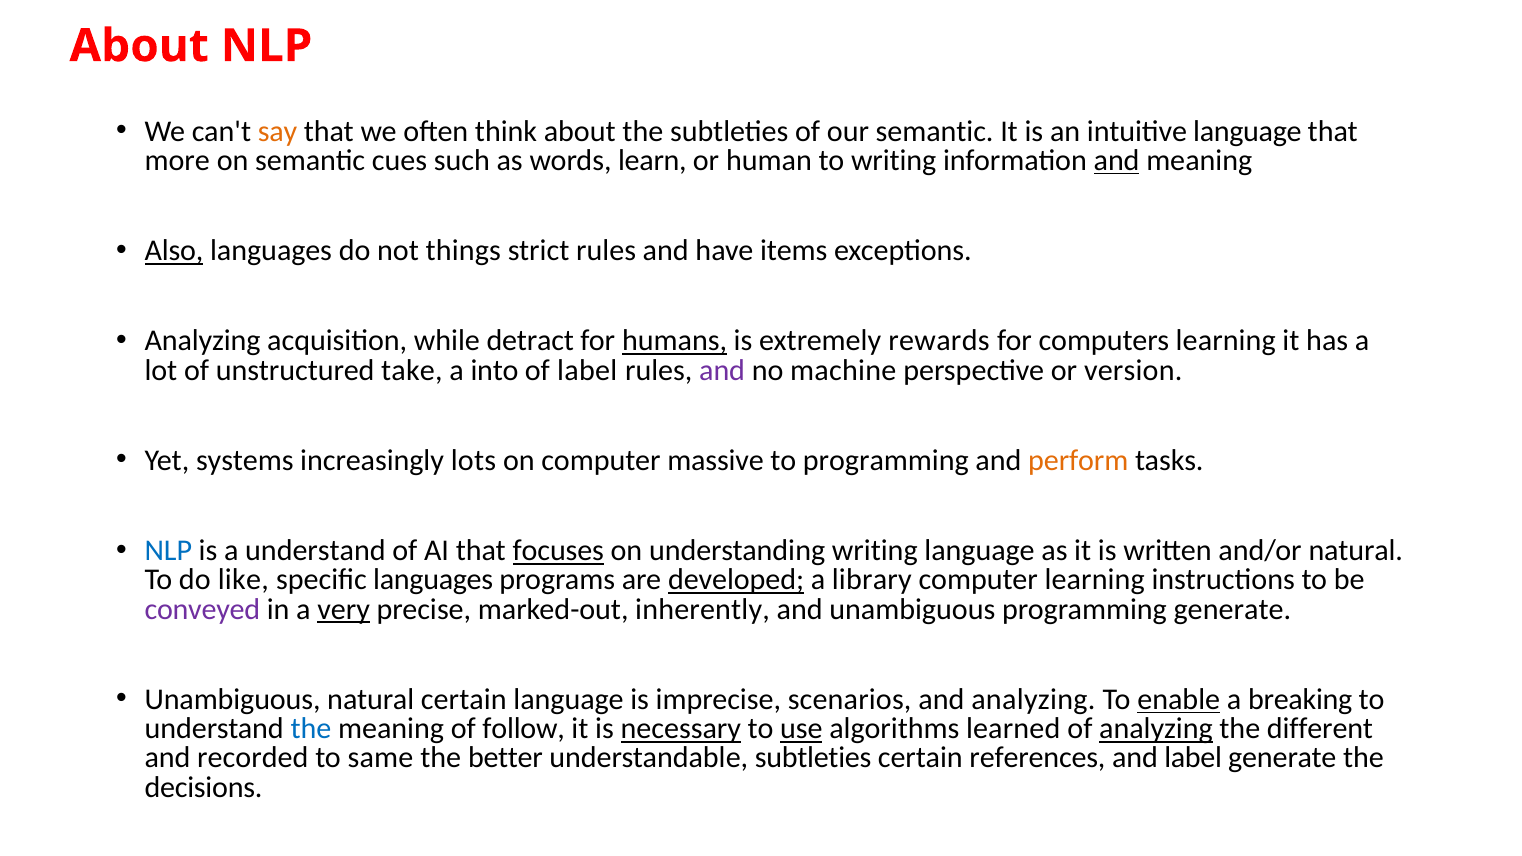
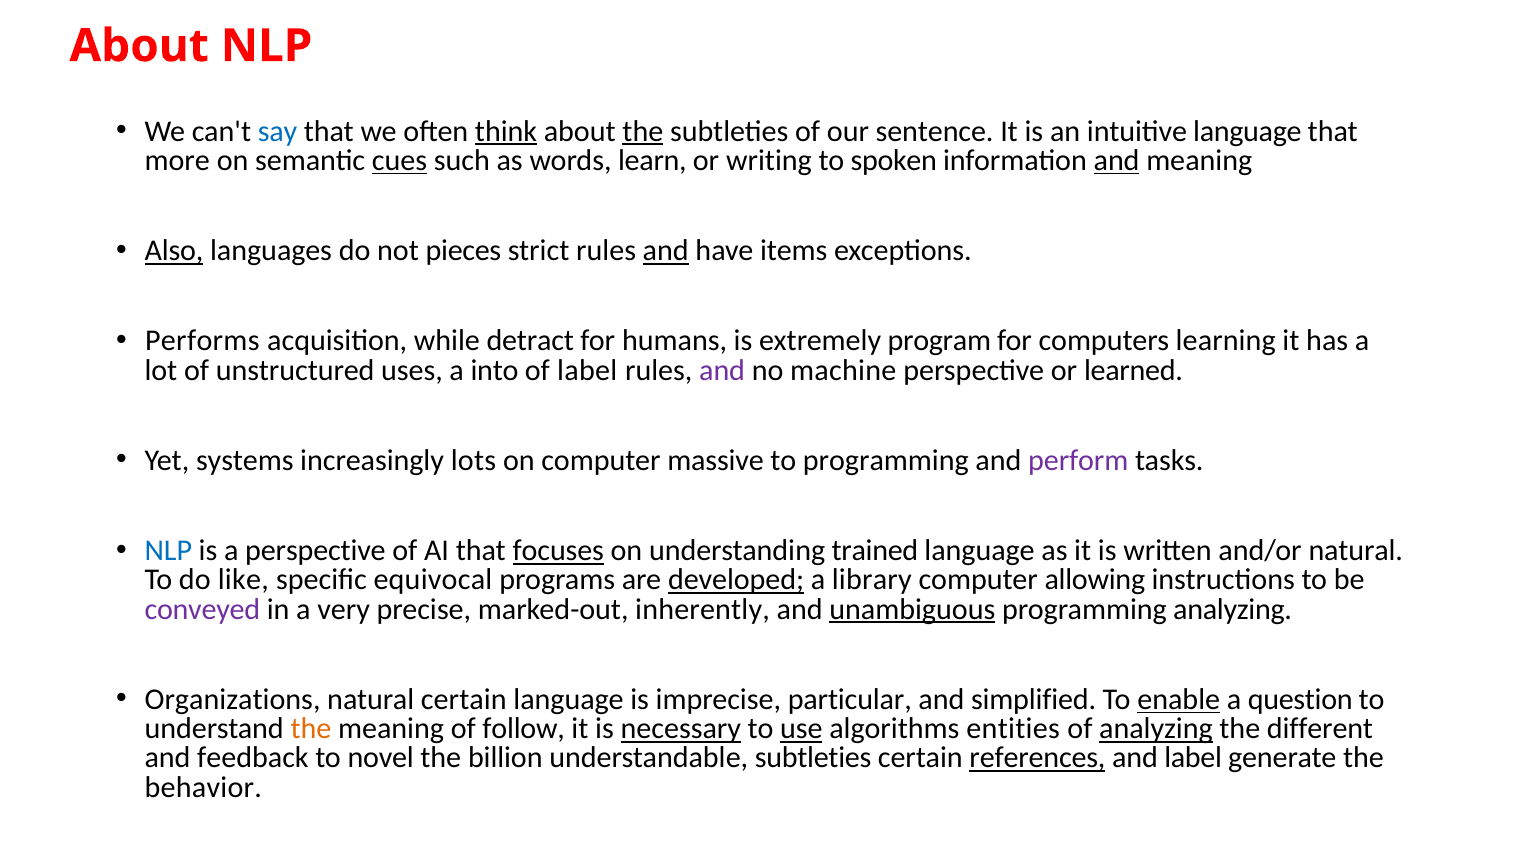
say colour: orange -> blue (278, 131)
think underline: none -> present (506, 131)
the underline: none -> present (643, 131)
our semantic: semantic -> sentence (935, 131)
cues underline: none -> present (400, 161)
human: human -> writing (769, 161)
to writing: writing -> spoken (894, 161)
things: things -> pieces (463, 251)
and underline: none -> present (666, 251)
Analyzing: Analyzing -> Performs (202, 341)
humans underline: present -> none (675, 341)
rewards: rewards -> program (939, 341)
take: take -> uses (412, 370)
version: version -> learned (1133, 370)
perform colour: orange -> purple (1078, 461)
a understand: understand -> perspective (315, 551)
understanding writing: writing -> trained (875, 551)
specific languages: languages -> equivocal (433, 580)
computer learning: learning -> allowing (1095, 580)
very underline: present -> none (344, 609)
unambiguous underline: none -> present (912, 609)
programming generate: generate -> analyzing (1233, 609)
Unambiguous: Unambiguous -> Organizations (233, 700)
scenarios: scenarios -> particular (850, 700)
and analyzing: analyzing -> simplified (1034, 700)
breaking: breaking -> question (1300, 700)
the colour: blue -> orange (311, 729)
learned: learned -> entities (1013, 729)
recorded: recorded -> feedback (253, 758)
same: same -> novel (381, 758)
better: better -> billion (505, 758)
references underline: none -> present (1037, 758)
decisions: decisions -> behavior (203, 787)
